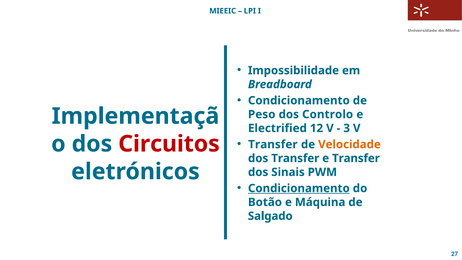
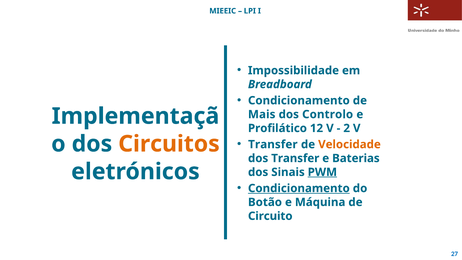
Peso: Peso -> Mais (262, 114)
Electrified: Electrified -> Profilático (277, 128)
3: 3 -> 2 (347, 128)
Circuitos colour: red -> orange (169, 144)
e Transfer: Transfer -> Baterias (356, 158)
PWM underline: none -> present (322, 172)
Salgado: Salgado -> Circuito (270, 216)
